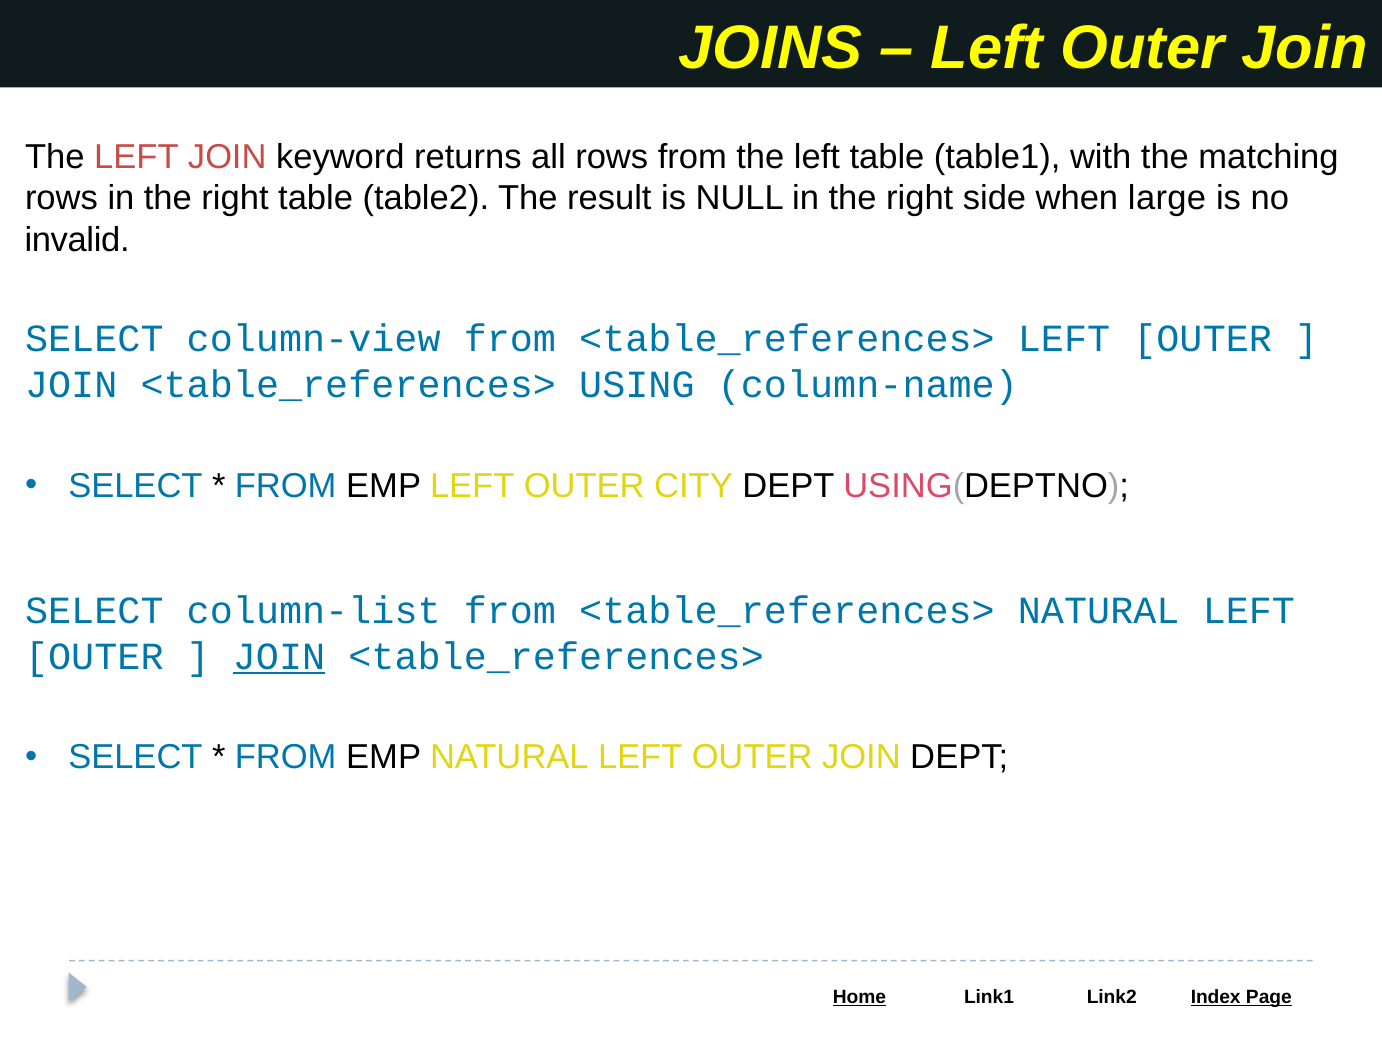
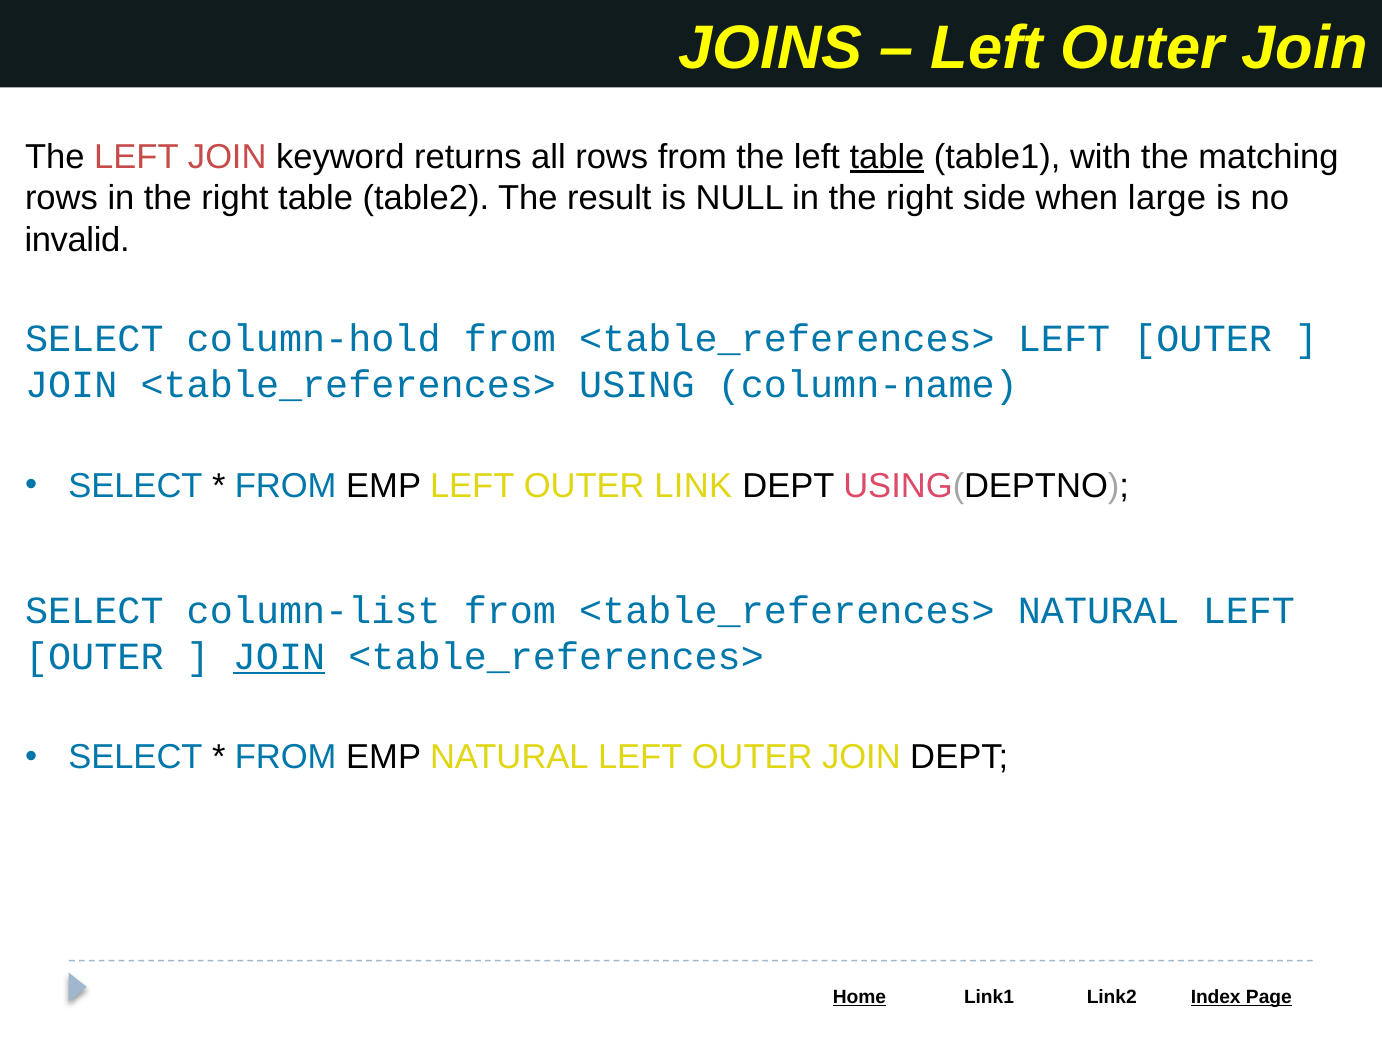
table underline: none -> present (887, 157)
column-view: column-view -> column-hold (314, 338)
CITY: CITY -> LINK (693, 485)
